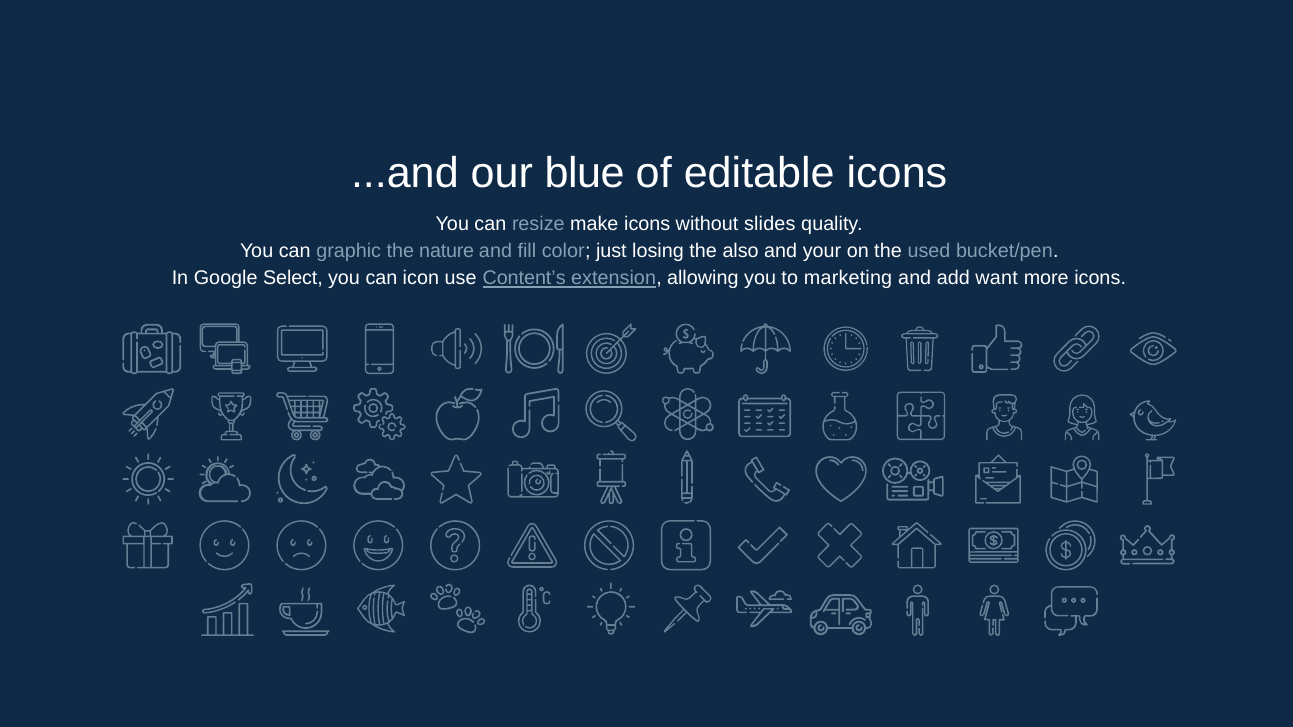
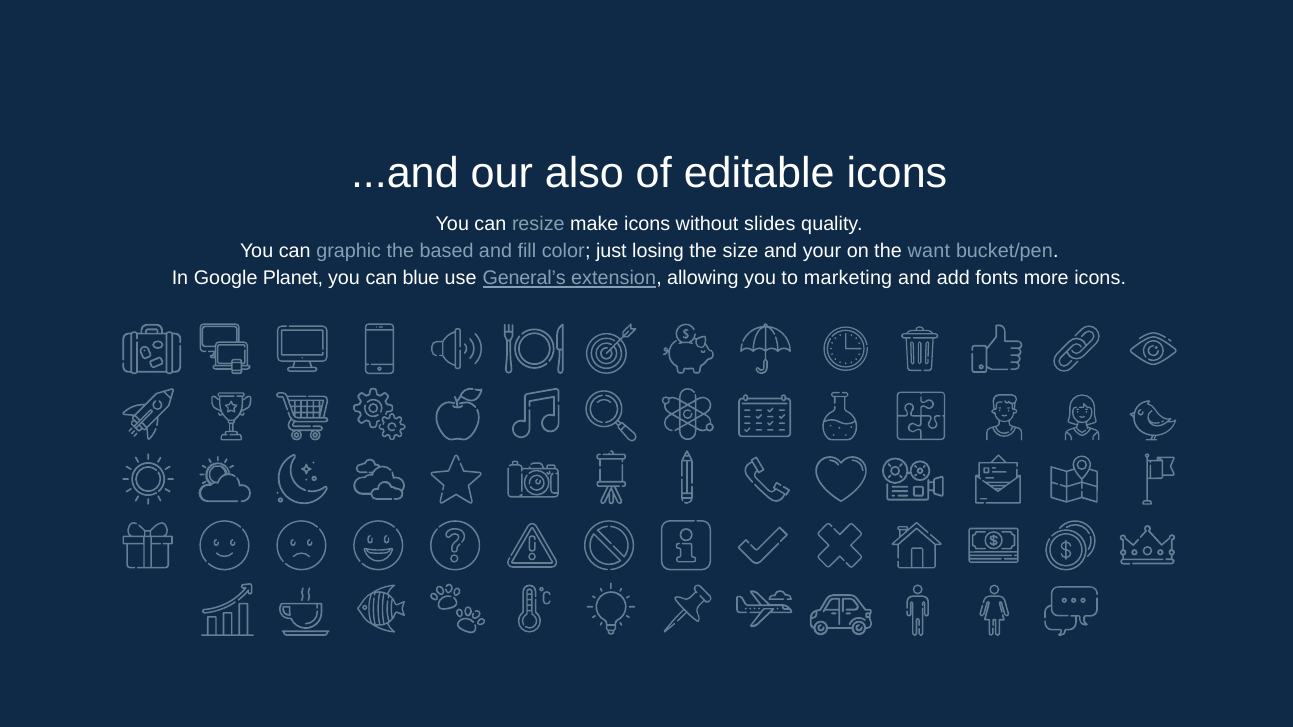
blue: blue -> also (584, 174)
nature: nature -> based (447, 251)
also: also -> size (740, 251)
used: used -> want (929, 251)
Select: Select -> Planet (293, 279)
icon: icon -> blue (421, 279)
Content’s: Content’s -> General’s (524, 279)
want: want -> fonts (997, 279)
